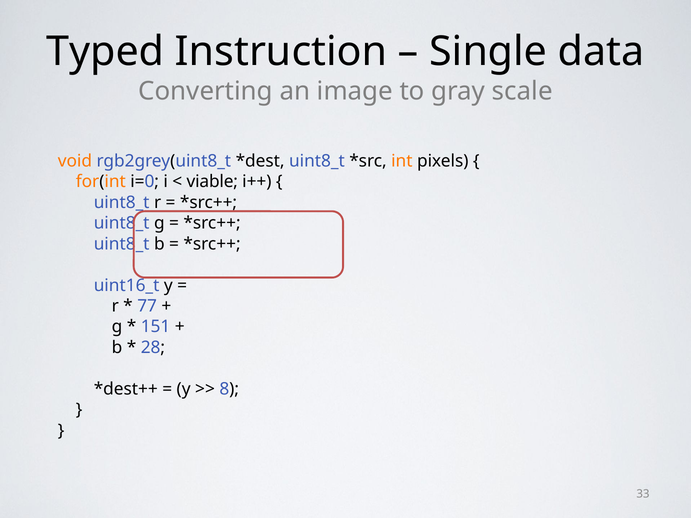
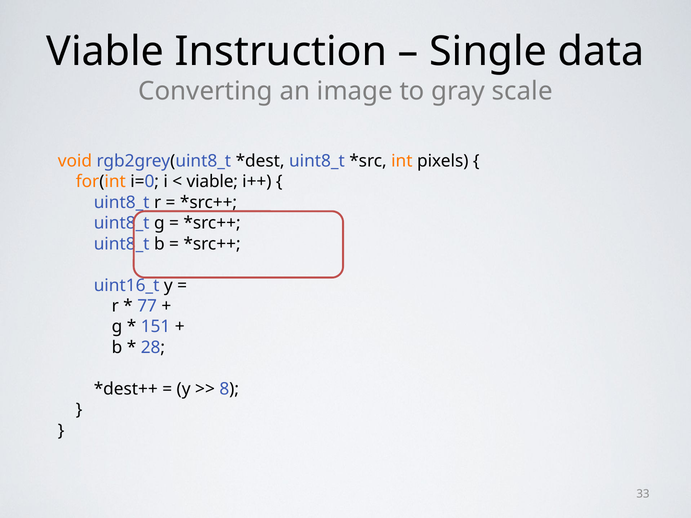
Typed: Typed -> Viable (105, 52)
